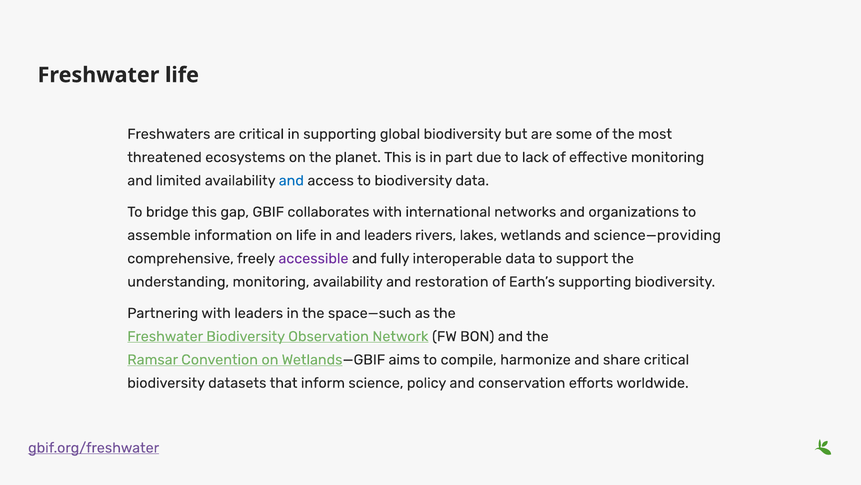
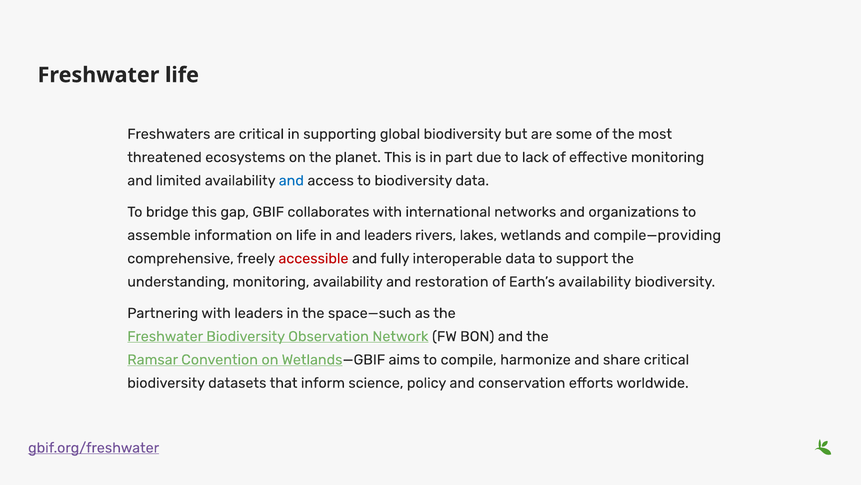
science—providing: science—providing -> compile—providing (657, 235)
accessible colour: purple -> red (313, 258)
Earth’s supporting: supporting -> availability (595, 281)
